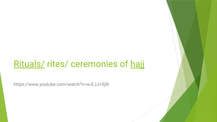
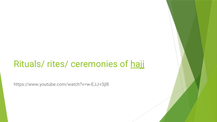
Rituals/ underline: present -> none (29, 64)
